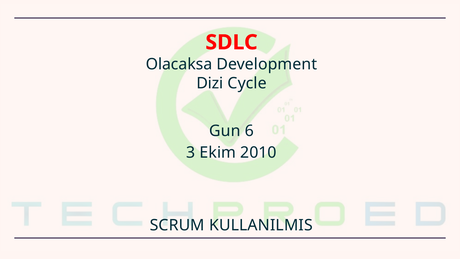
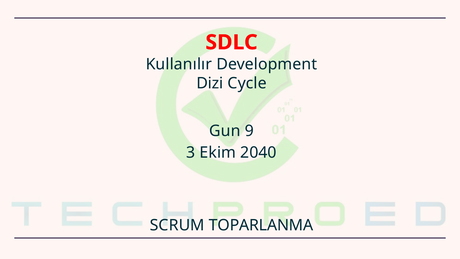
Olacaksa: Olacaksa -> Kullanılır (179, 64)
6: 6 -> 9 (249, 131)
2010: 2010 -> 2040 (259, 153)
KULLANILMIS: KULLANILMIS -> TOPARLANMA (261, 225)
